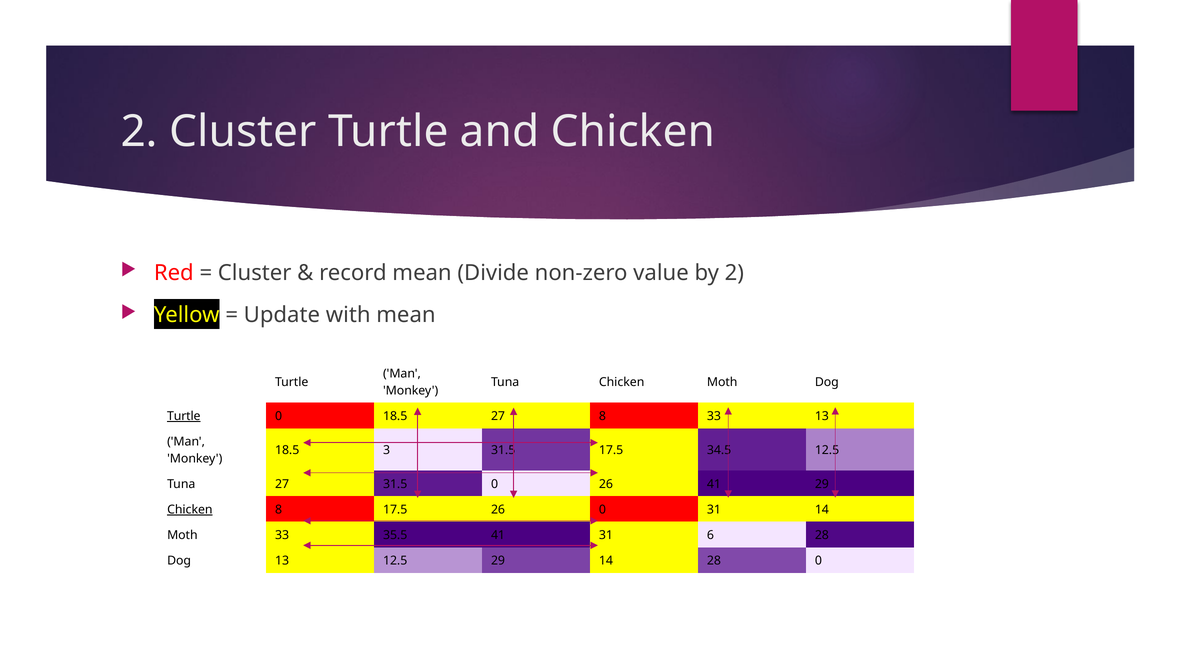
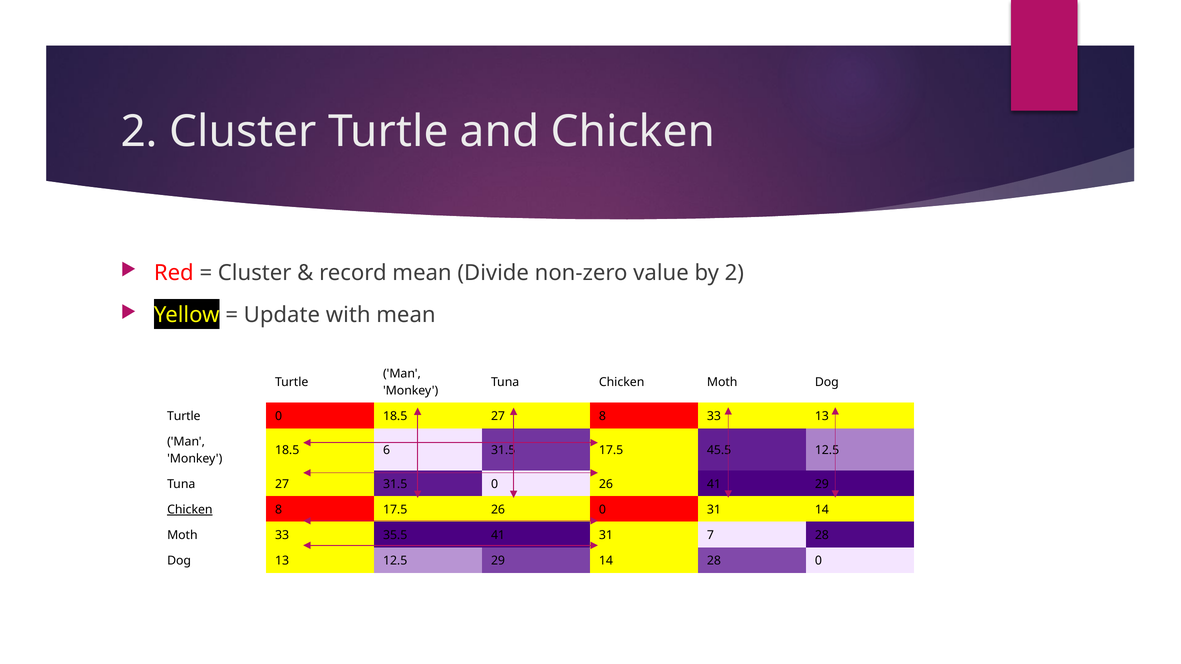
Turtle underline: present -> none (184, 416)
3: 3 -> 6 (387, 450)
34.5: 34.5 -> 45.5 (719, 450)
6: 6 -> 7 (710, 535)
